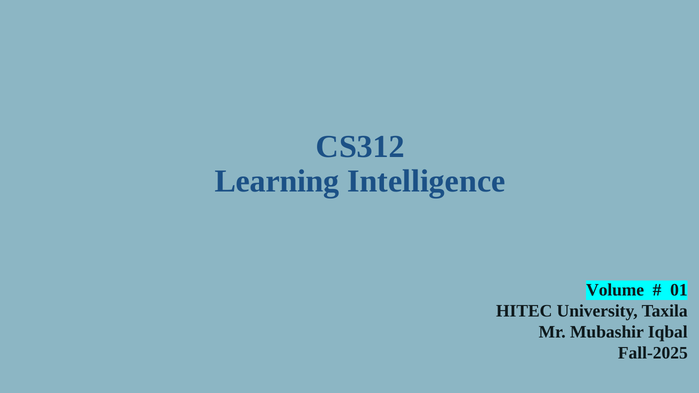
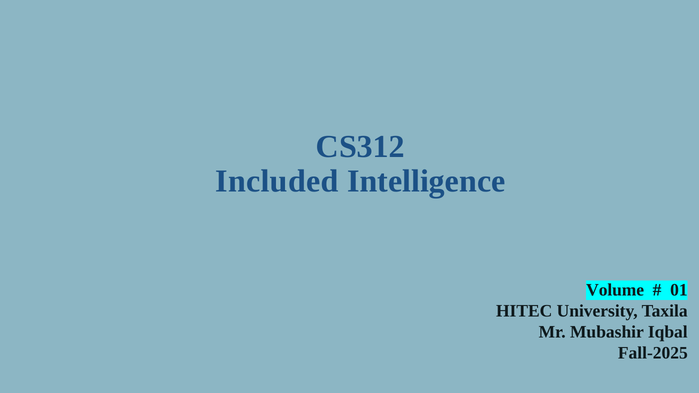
Learning: Learning -> Included (277, 181)
